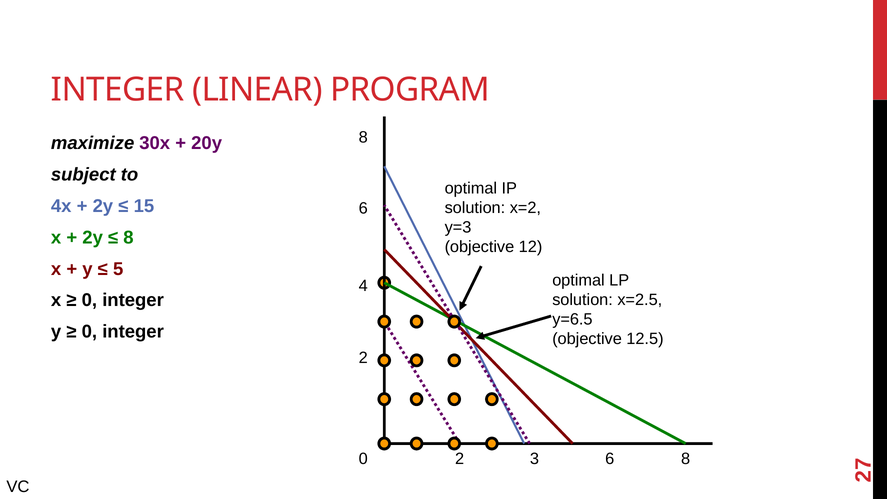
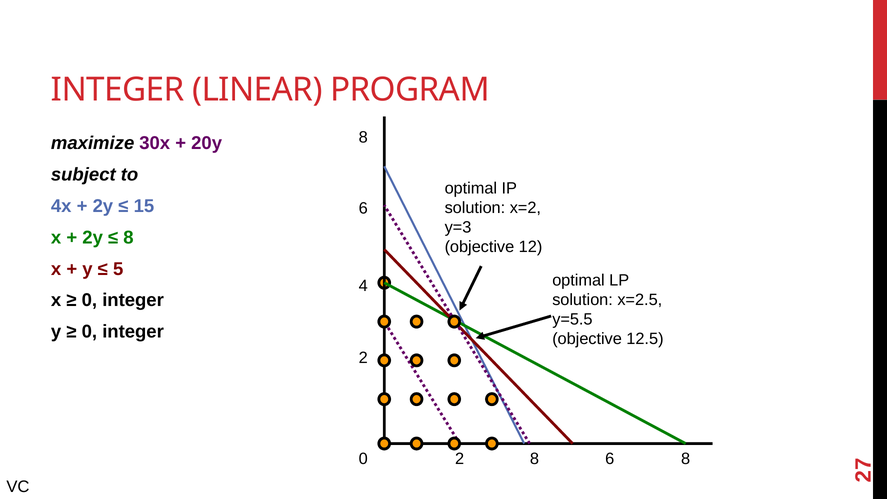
y=6.5: y=6.5 -> y=5.5 (572, 319)
2 3: 3 -> 8 (534, 459)
